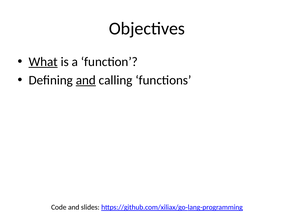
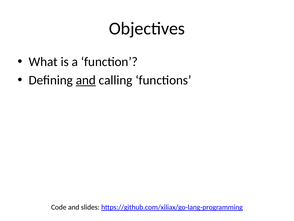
What underline: present -> none (43, 62)
